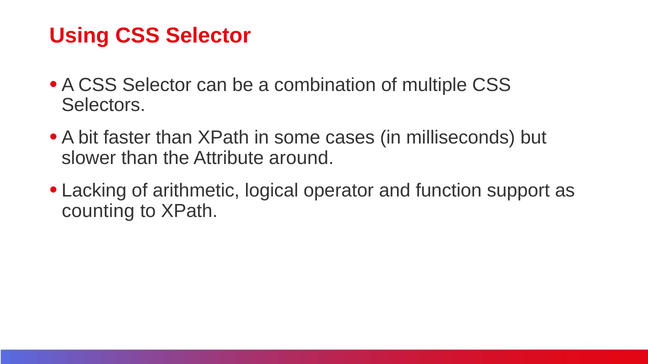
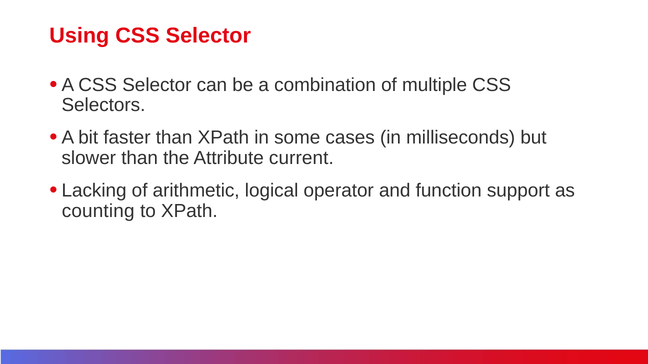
around: around -> current (301, 158)
